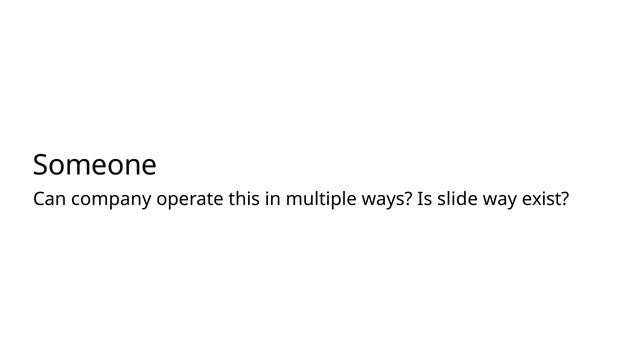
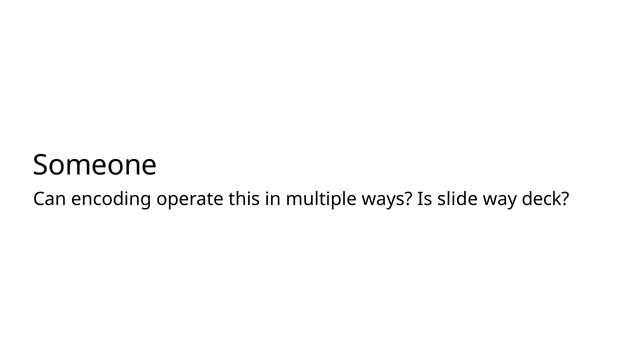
company: company -> encoding (111, 199)
exist: exist -> deck (546, 199)
